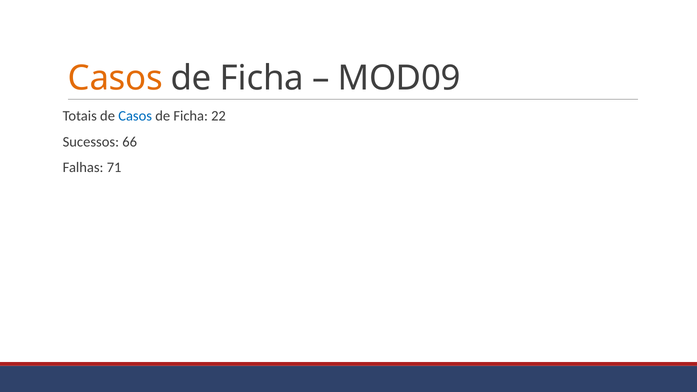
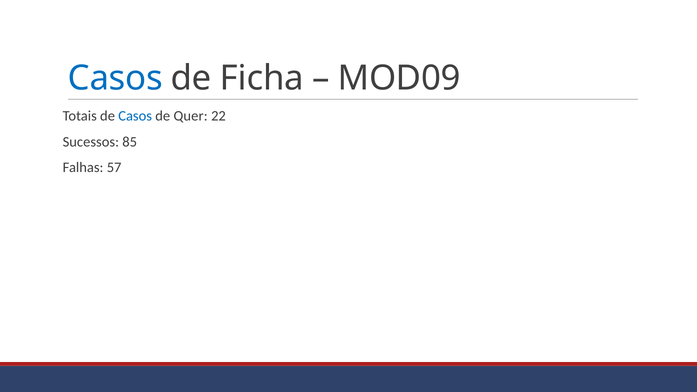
Casos colour: orange -> blue (115, 78)
Ficha: Ficha -> Quer (191, 116)
66: 66 -> 85 (130, 142)
71: 71 -> 57 (114, 168)
